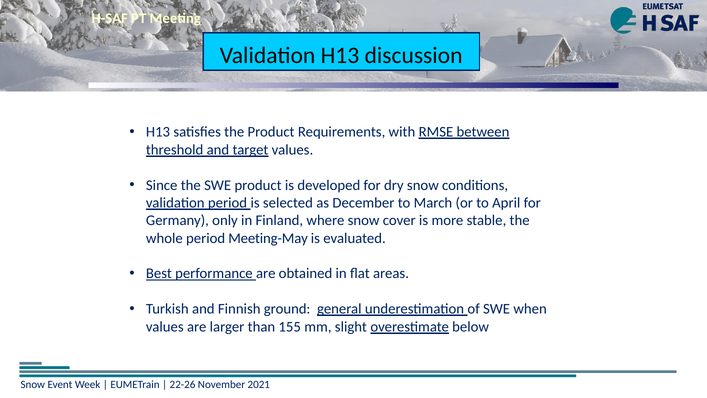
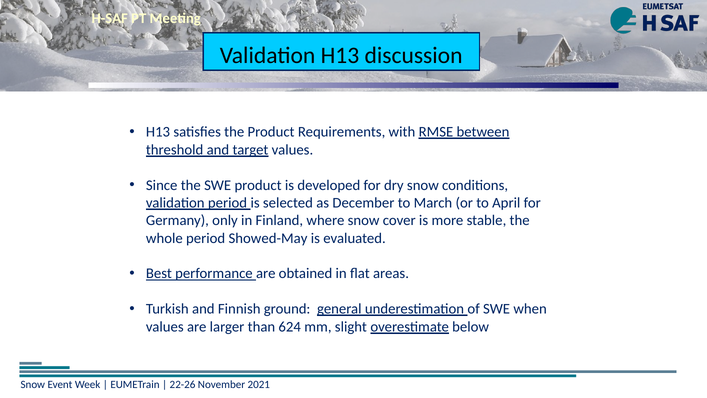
Meeting-May: Meeting-May -> Showed-May (268, 238)
155: 155 -> 624 (290, 326)
